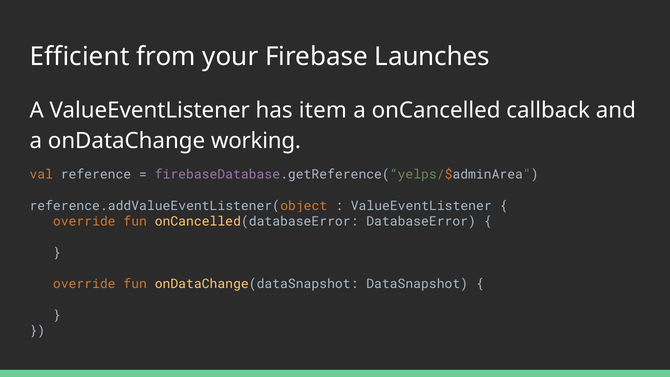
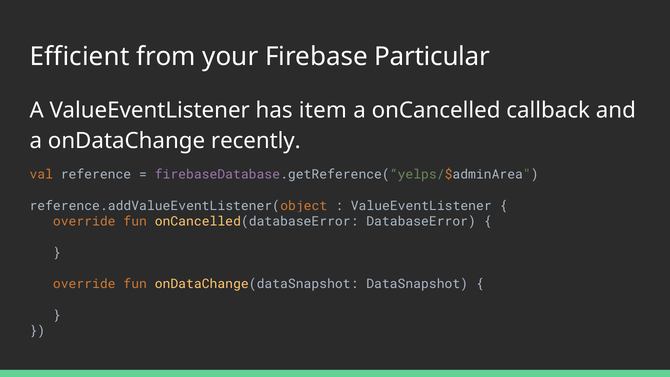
Launches: Launches -> Particular (432, 57)
working: working -> recently (256, 141)
